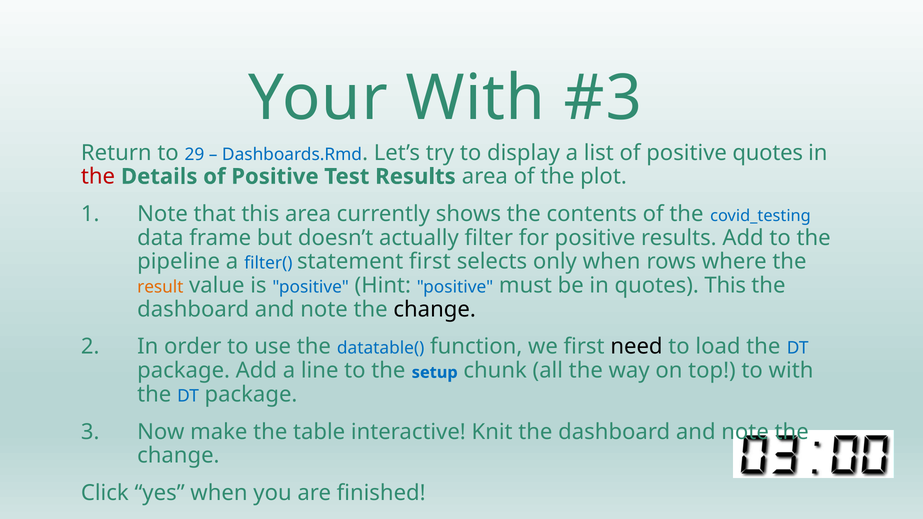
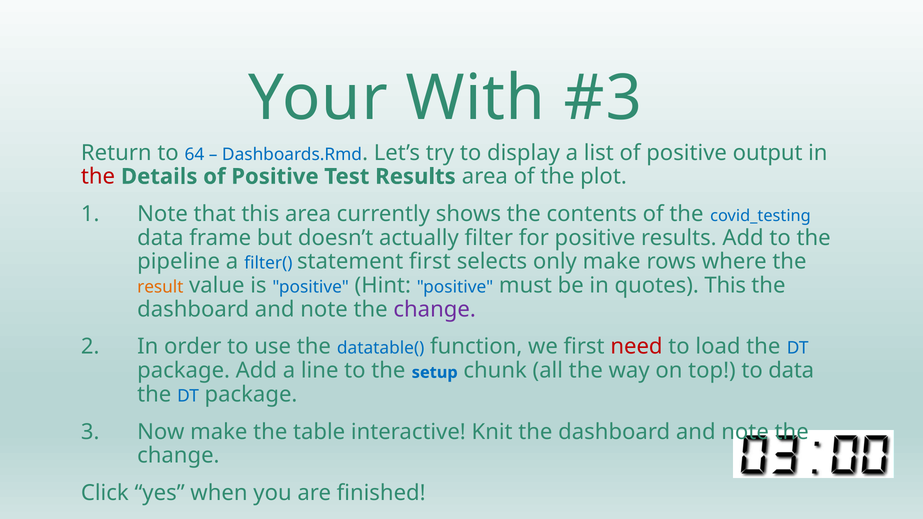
29: 29 -> 64 (194, 154)
positive quotes: quotes -> output (768, 153)
only when: when -> make (612, 262)
change colour: black -> purple (435, 309)
need colour: black -> red (636, 347)
to with: with -> data (791, 371)
